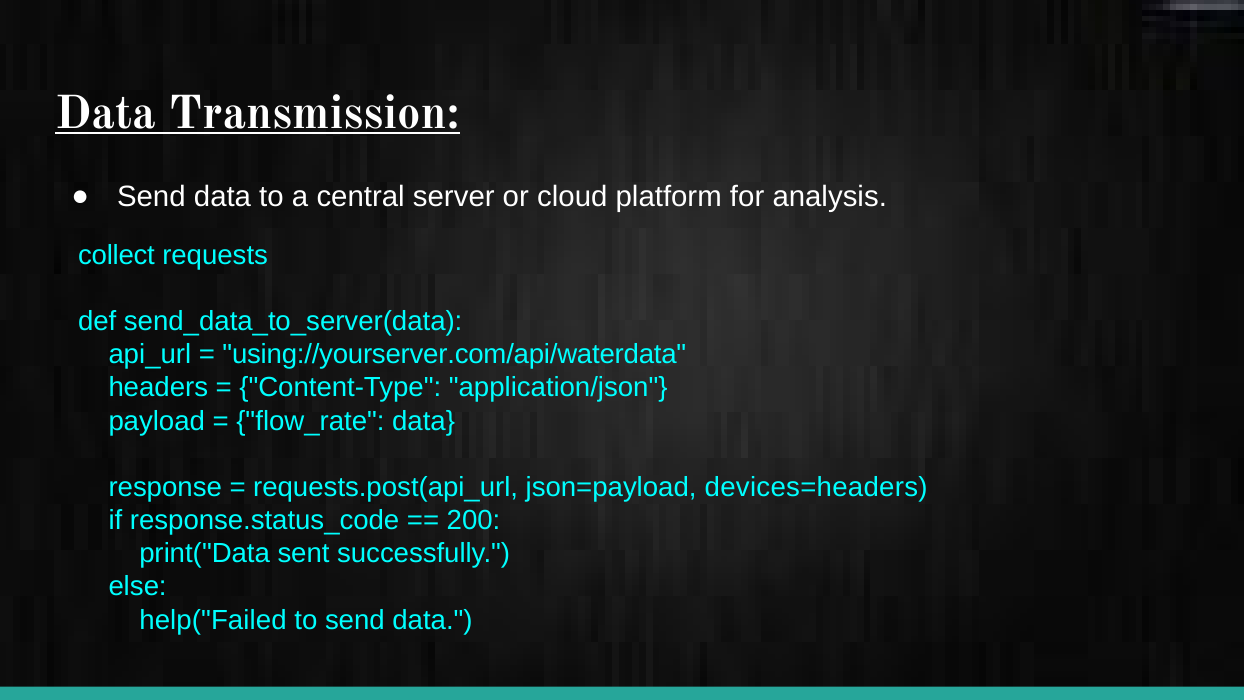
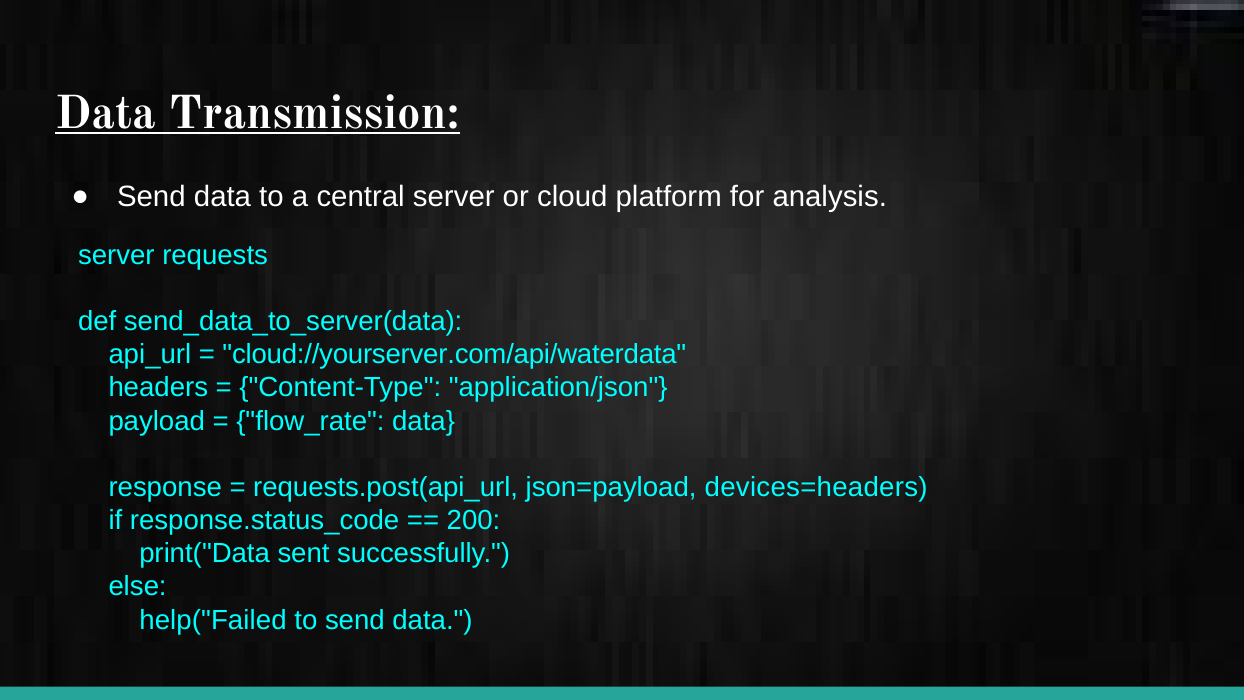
collect: collect -> server (116, 255)
using://yourserver.com/api/waterdata: using://yourserver.com/api/waterdata -> cloud://yourserver.com/api/waterdata (454, 355)
